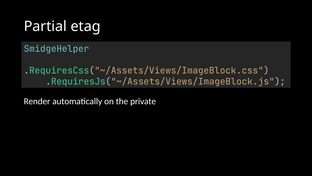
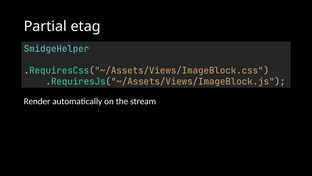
private: private -> stream (143, 101)
